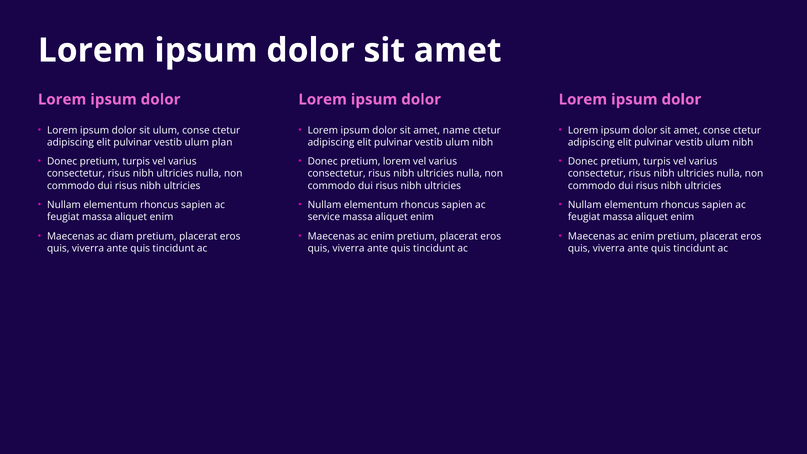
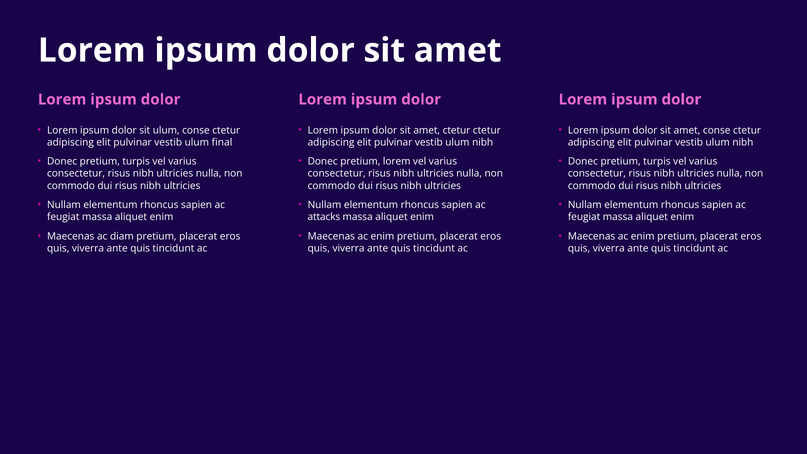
amet name: name -> ctetur (456, 130)
plan: plan -> final (222, 142)
service: service -> attacks (324, 217)
